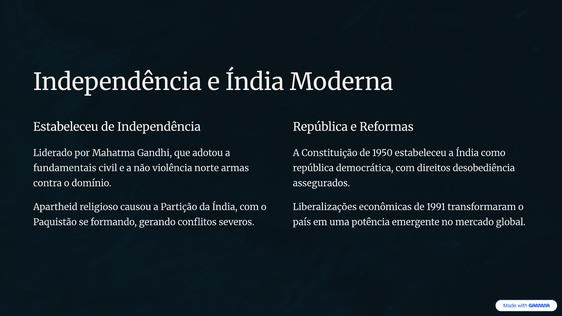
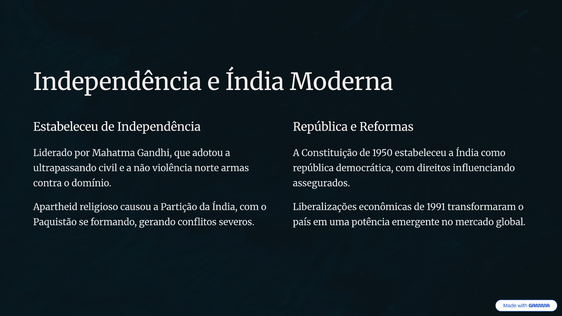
fundamentais: fundamentais -> ultrapassando (65, 168)
desobediência: desobediência -> influenciando (484, 168)
